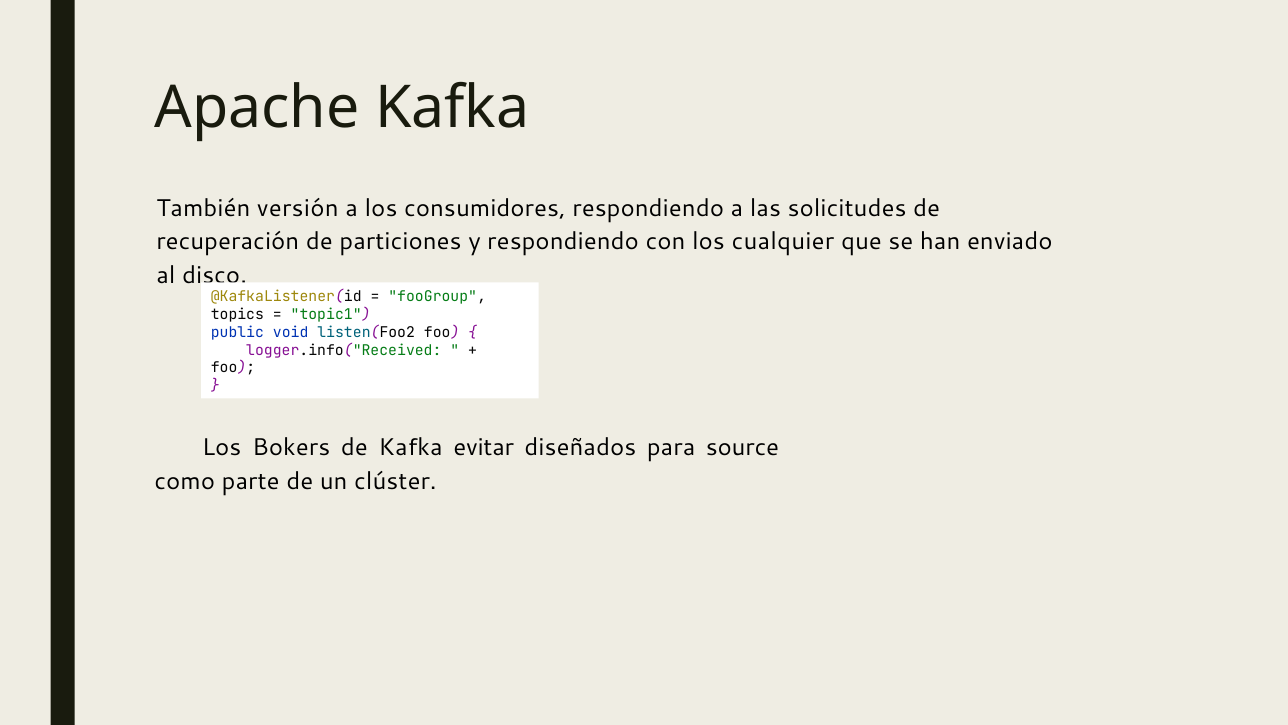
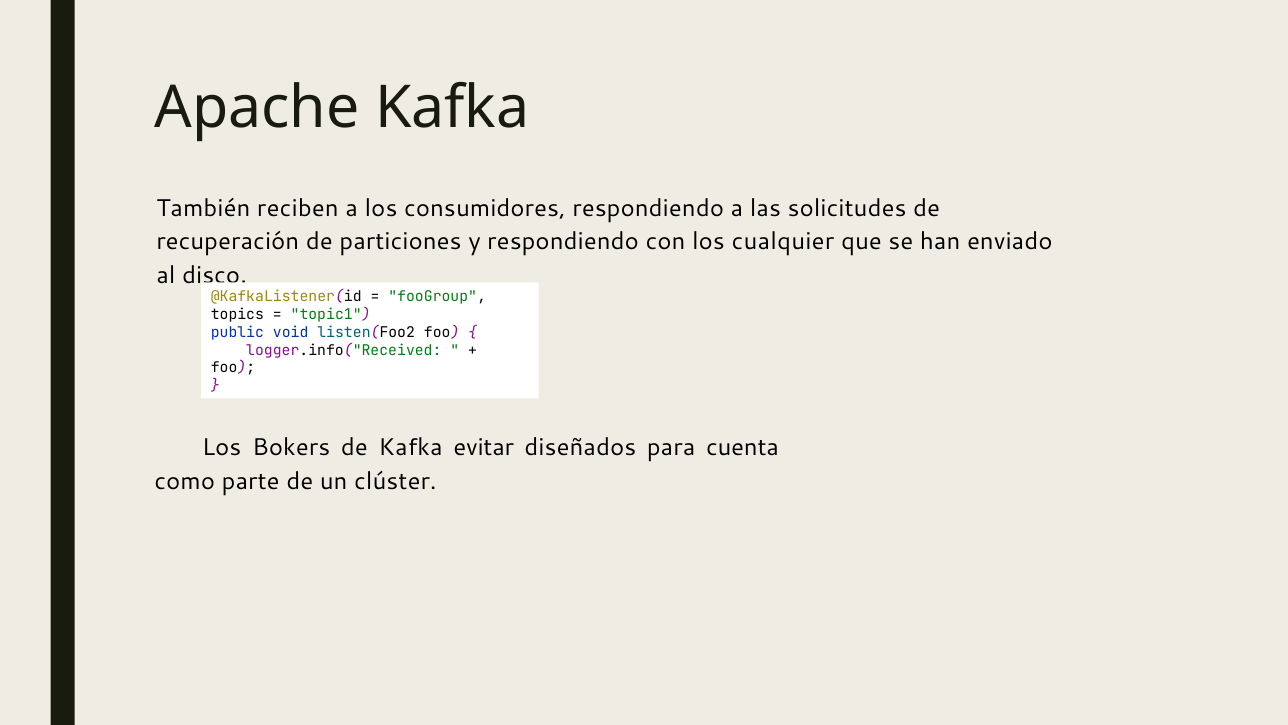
versión: versión -> reciben (298, 209)
source: source -> cuenta (743, 448)
